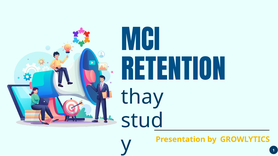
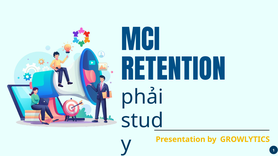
thay: thay -> phải (142, 97)
